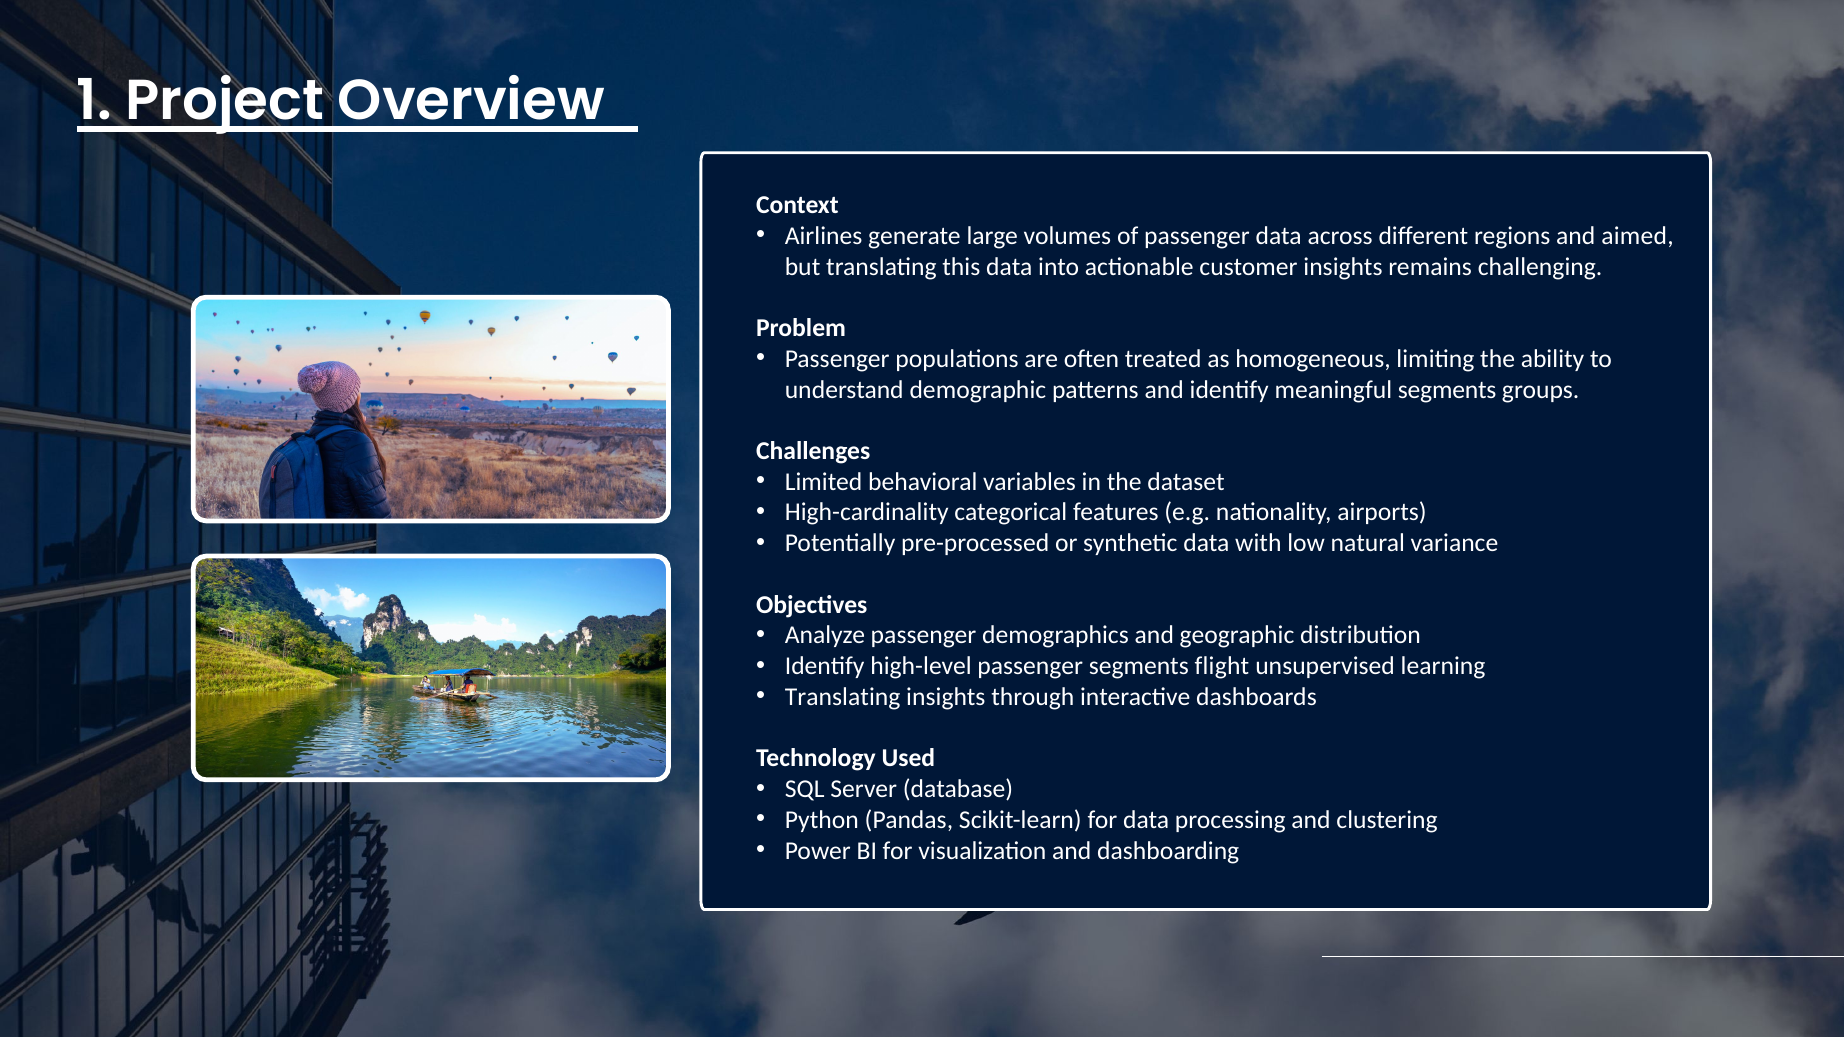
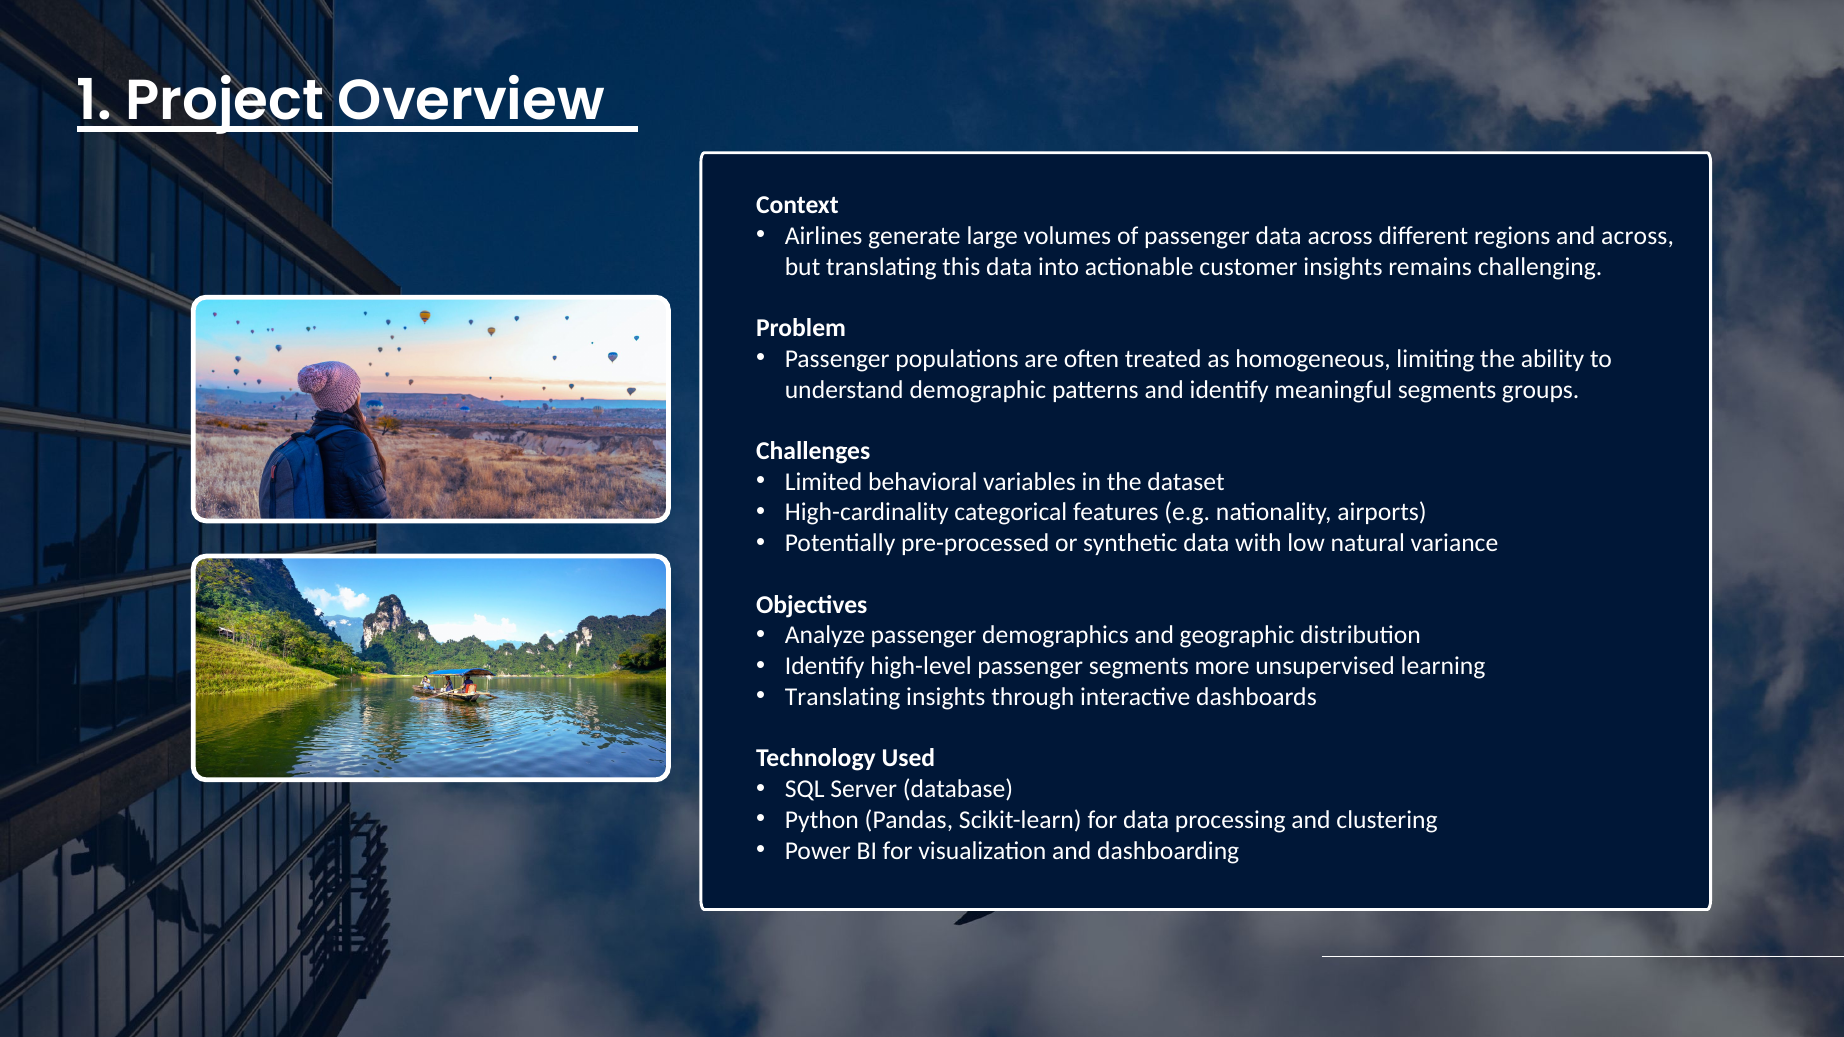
and aimed: aimed -> across (1638, 236)
flight: flight -> more (1222, 666)
